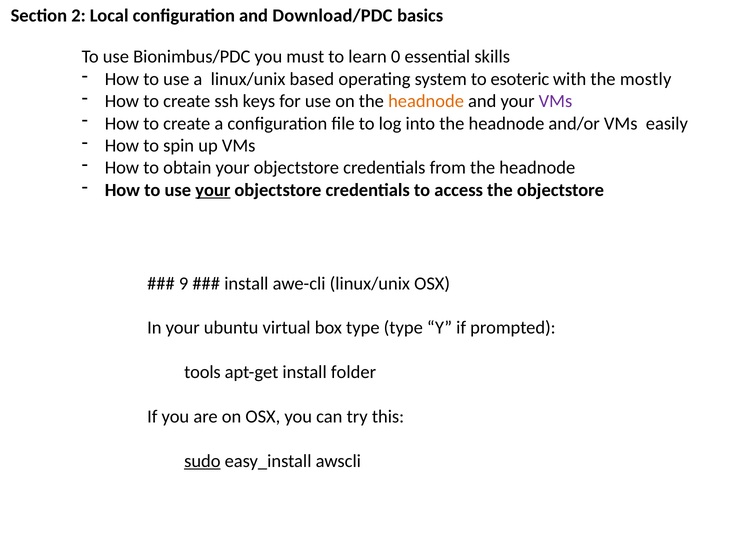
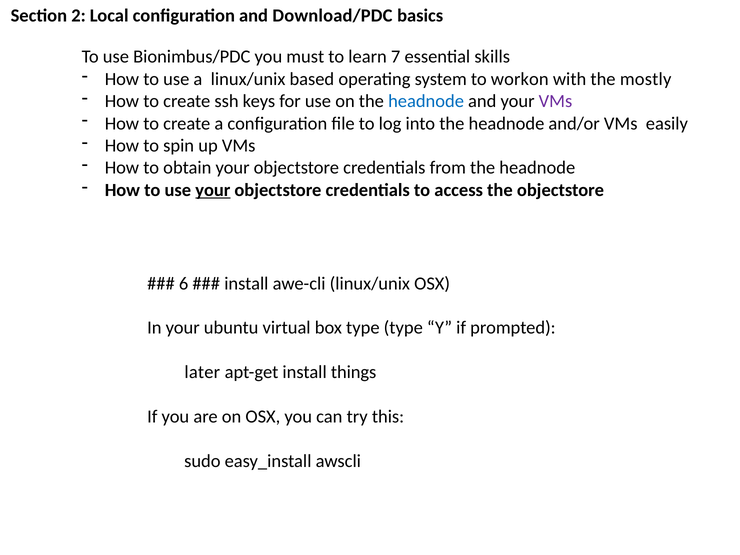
0: 0 -> 7 (396, 57)
esoteric: esoteric -> workon (520, 79)
headnode colour: orange -> blue (426, 101)
9: 9 -> 6 (184, 283)
tools: tools -> later (202, 372)
folder: folder -> things (354, 372)
sudo underline: present -> none (202, 461)
